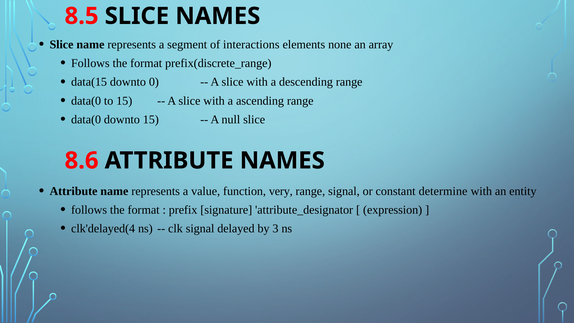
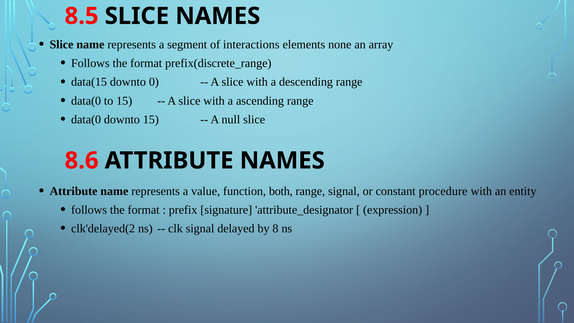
very: very -> both (281, 191)
determine: determine -> procedure (443, 191)
clk'delayed(4: clk'delayed(4 -> clk'delayed(2 (103, 229)
3: 3 -> 8 (275, 229)
